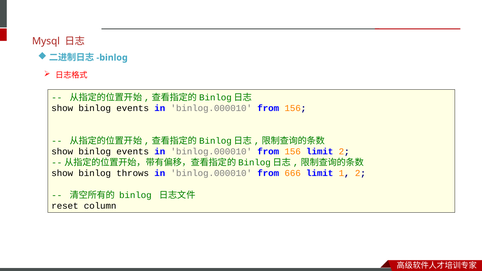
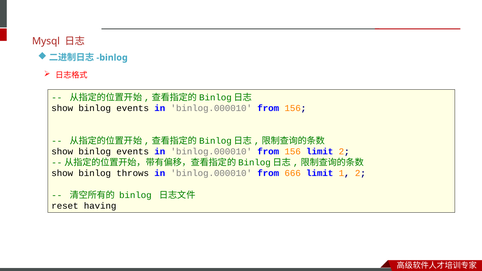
column: column -> having (100, 206)
